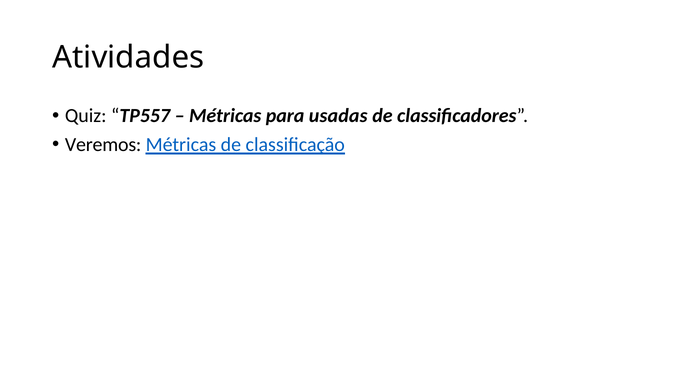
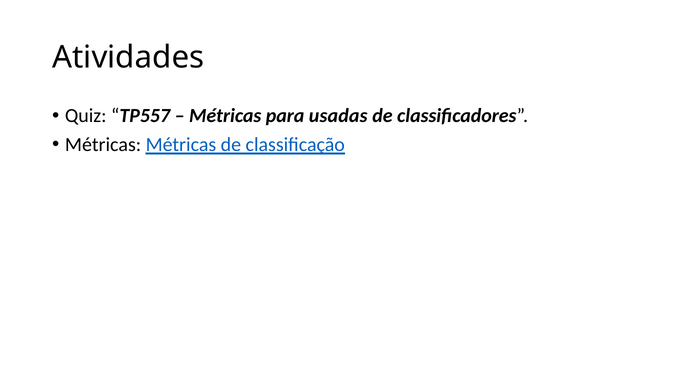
Veremos: Veremos -> Métricas (103, 145)
